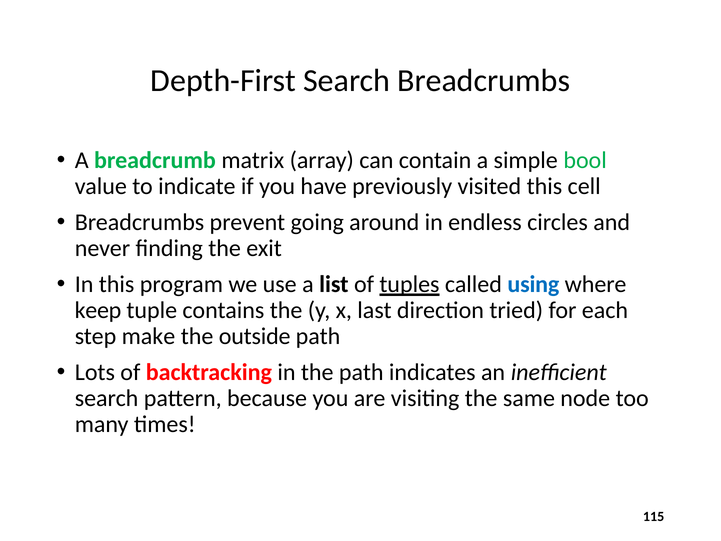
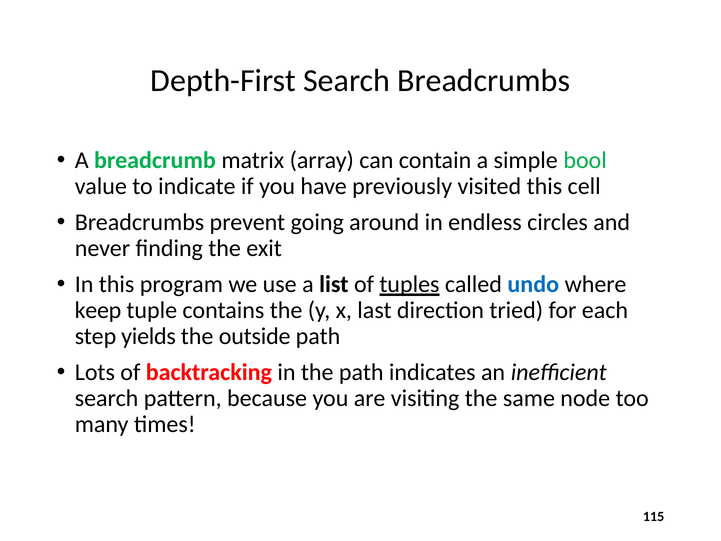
using: using -> undo (533, 284)
make: make -> yields (149, 336)
